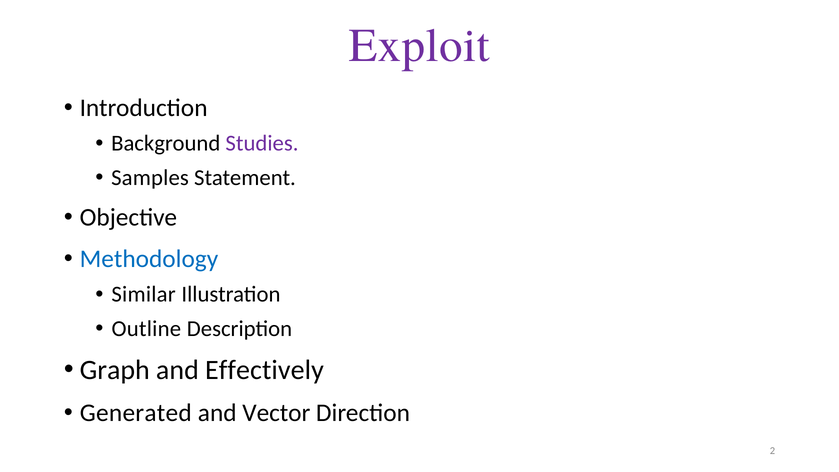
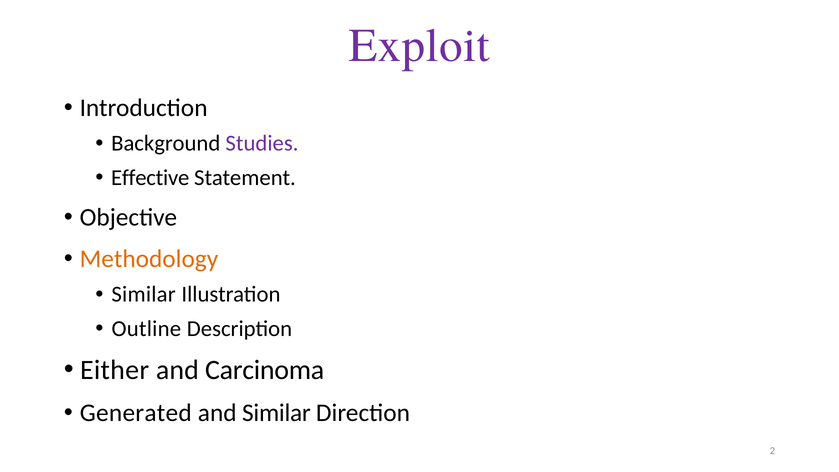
Samples: Samples -> Effective (150, 178)
Methodology colour: blue -> orange (149, 259)
Graph: Graph -> Either (115, 370)
Effectively: Effectively -> Carcinoma (265, 370)
and Vector: Vector -> Similar (276, 413)
